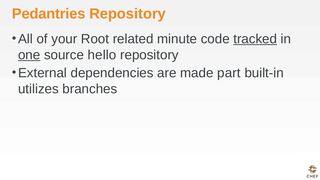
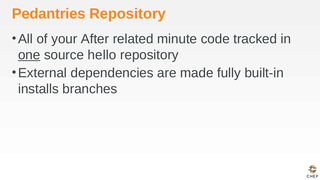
Root: Root -> After (95, 39)
tracked underline: present -> none (255, 39)
part: part -> fully (229, 73)
utilizes: utilizes -> installs (38, 89)
